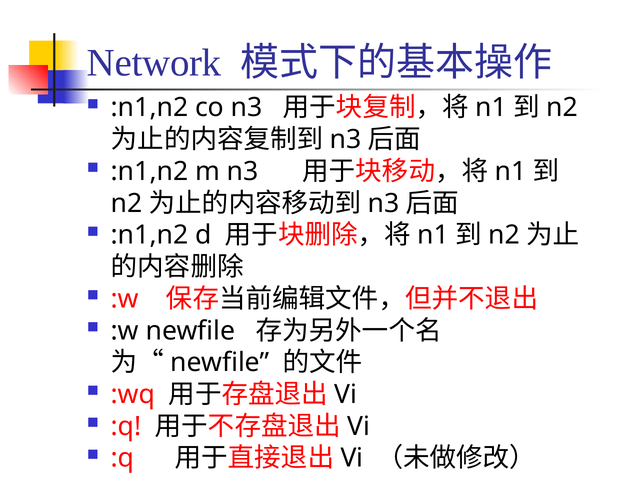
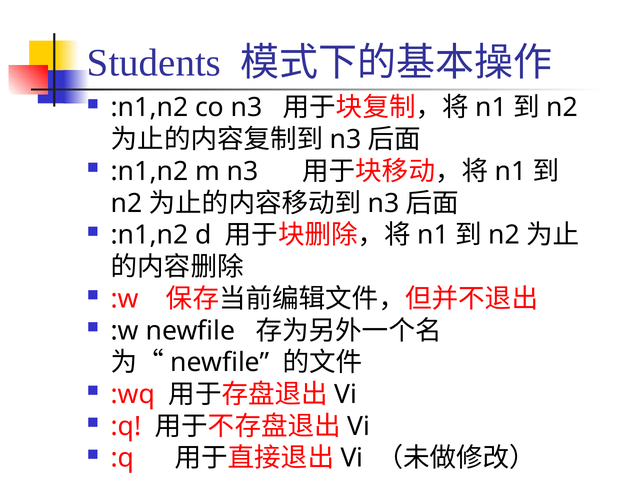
Network: Network -> Students (154, 63)
